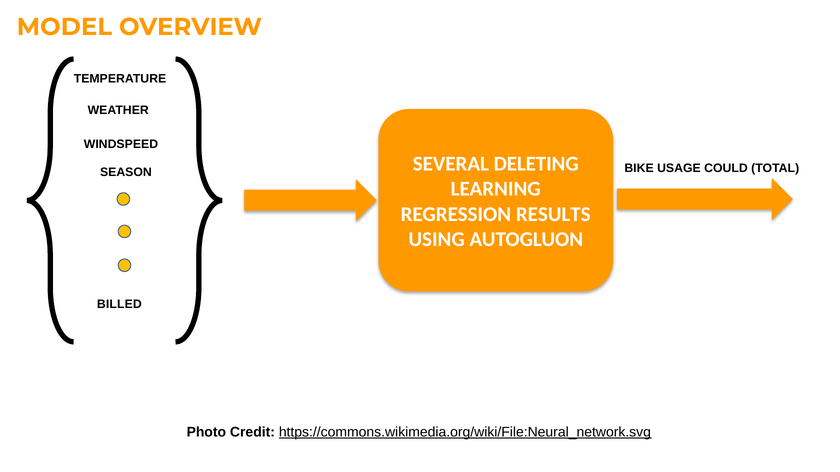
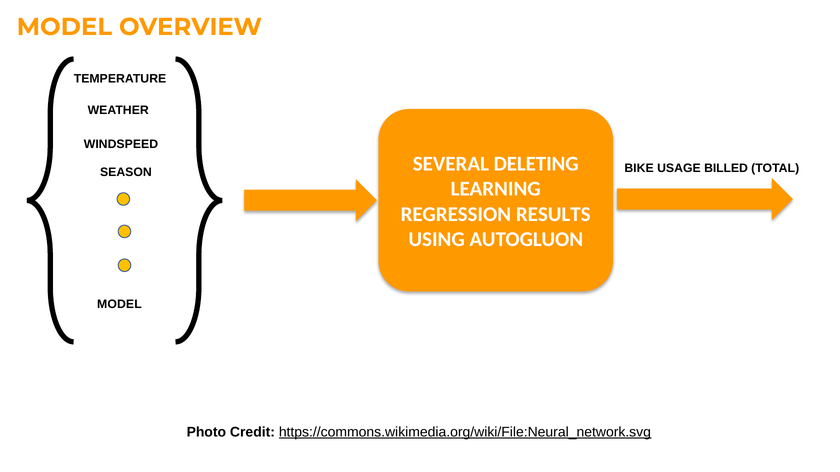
COULD: COULD -> BILLED (726, 168)
BILLED: BILLED -> MODEL (119, 304)
